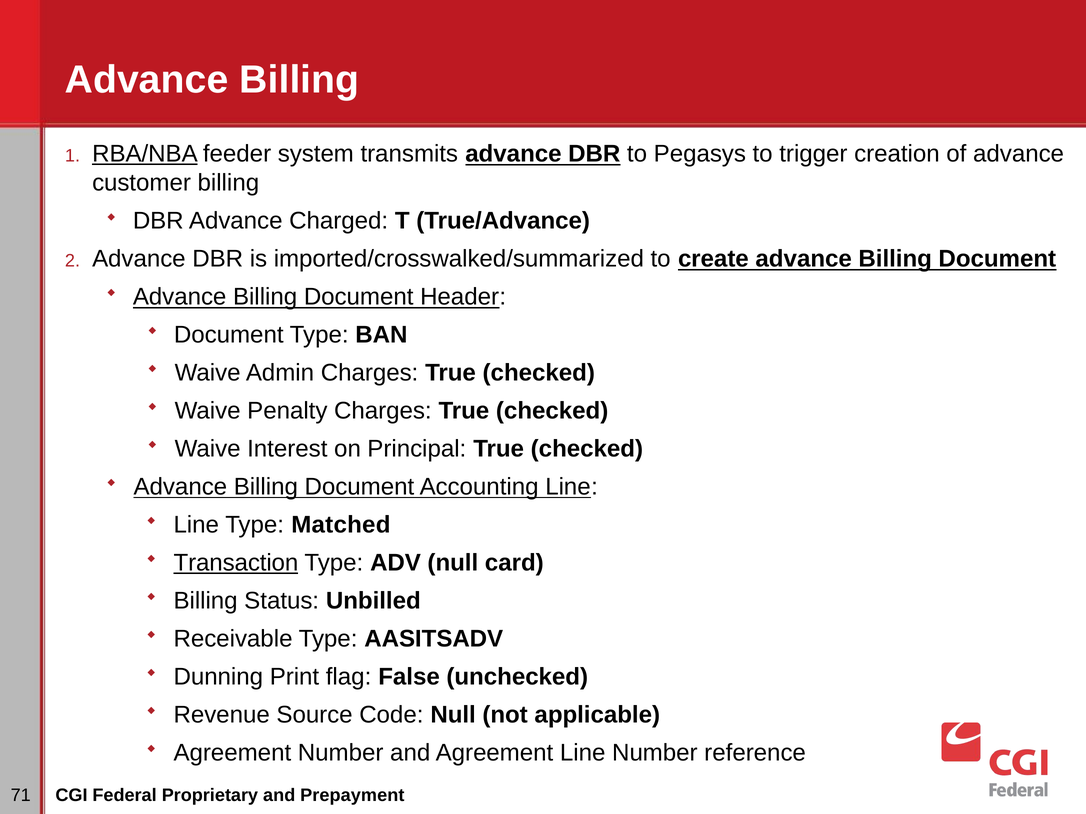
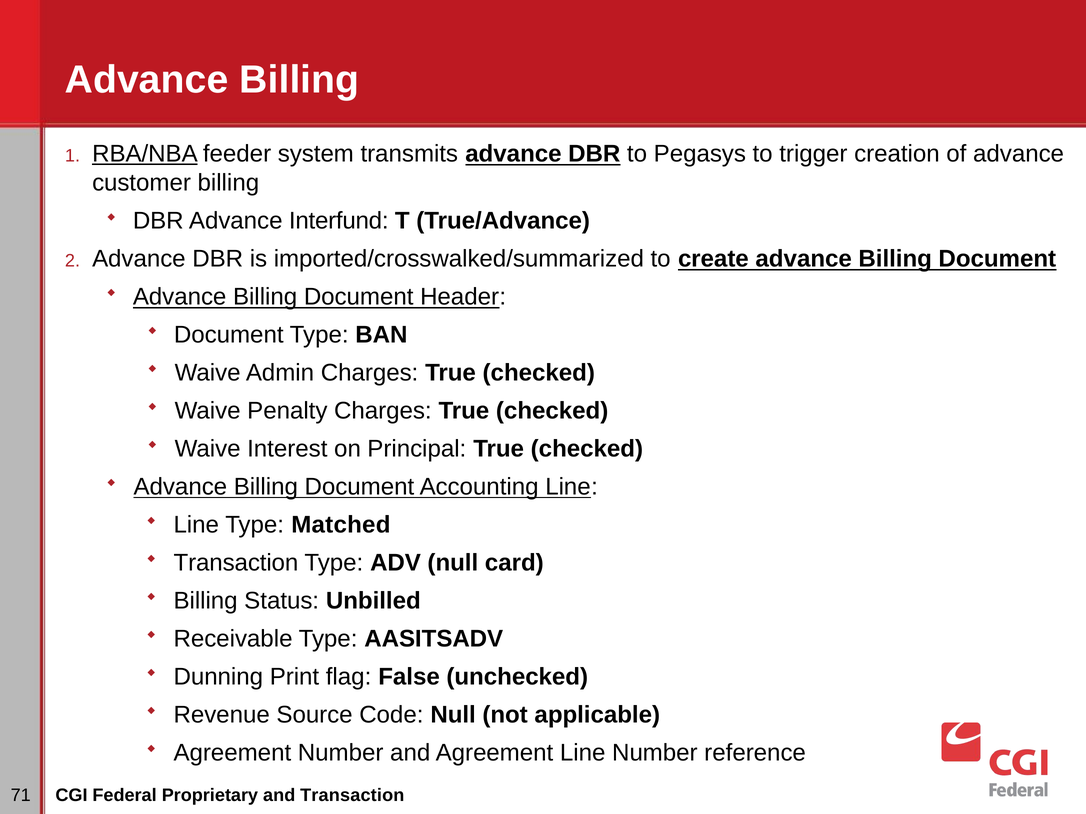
Charged: Charged -> Interfund (339, 221)
Transaction underline: present -> none (236, 563)
and Prepayment: Prepayment -> Transaction (352, 796)
